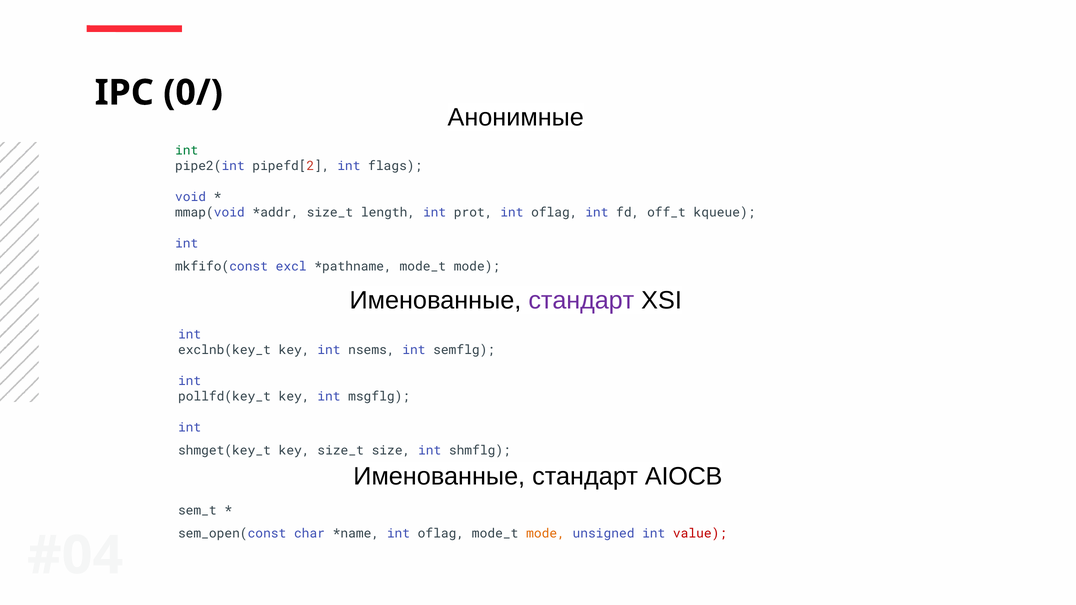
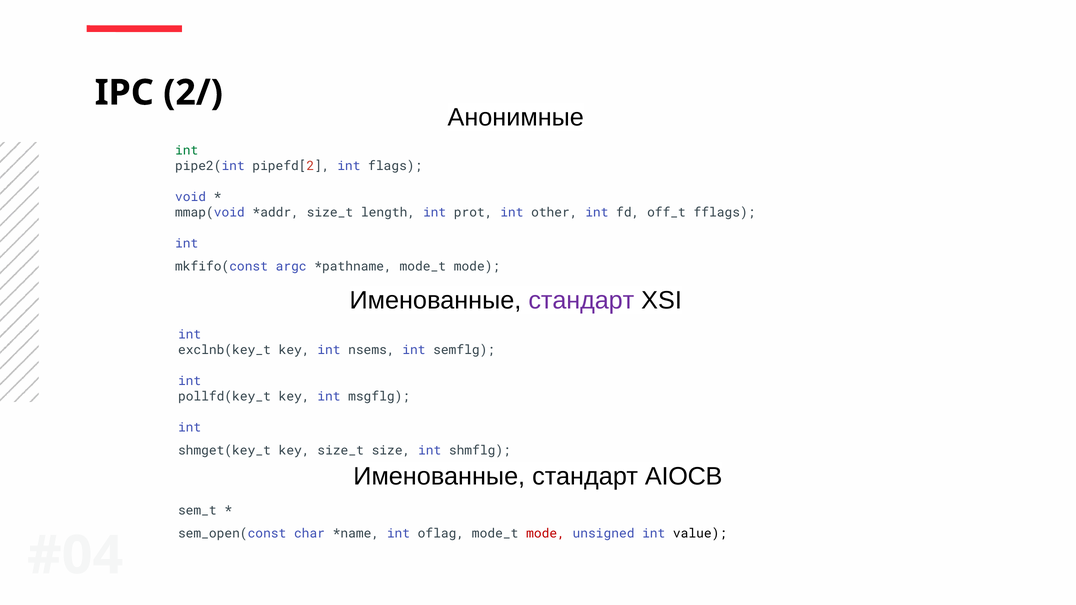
0/: 0/ -> 2/ (193, 93)
prot int oflag: oflag -> other (554, 213)
kqueue: kqueue -> fflags (725, 213)
excl: excl -> argc (291, 267)
mode colour: orange -> red (546, 534)
value colour: red -> black (700, 534)
